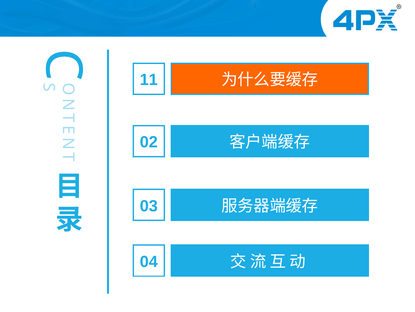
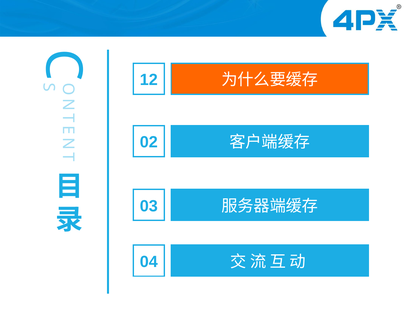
11: 11 -> 12 (149, 80)
